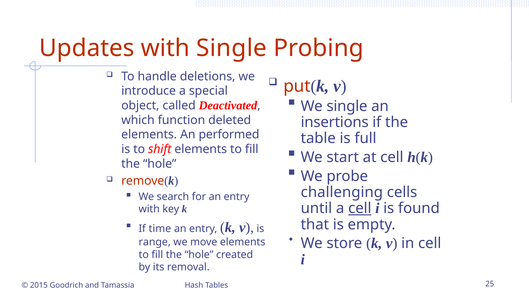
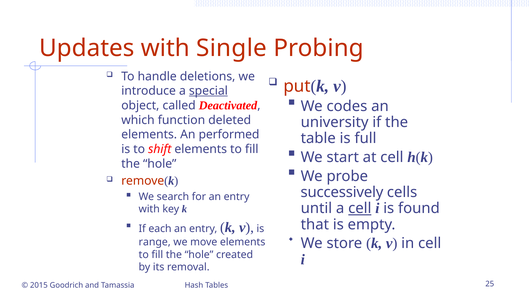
special underline: none -> present (208, 91)
We single: single -> codes (347, 106)
insertions: insertions -> university (335, 122)
challenging: challenging -> successively (342, 192)
time: time -> each (160, 228)
